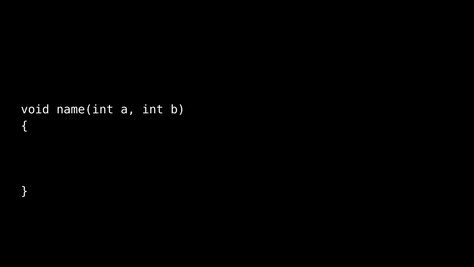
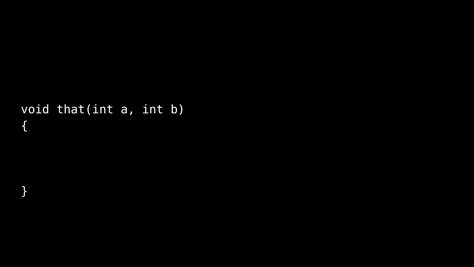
name(int: name(int -> that(int (85, 109)
